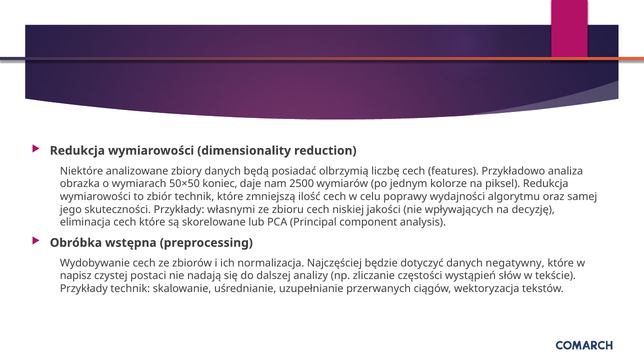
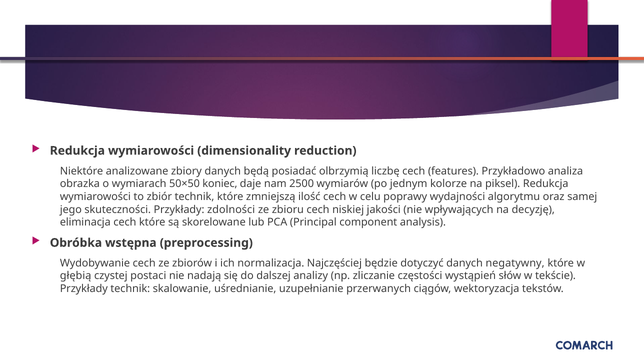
własnymi: własnymi -> zdolności (231, 210)
napisz: napisz -> głębią (76, 276)
